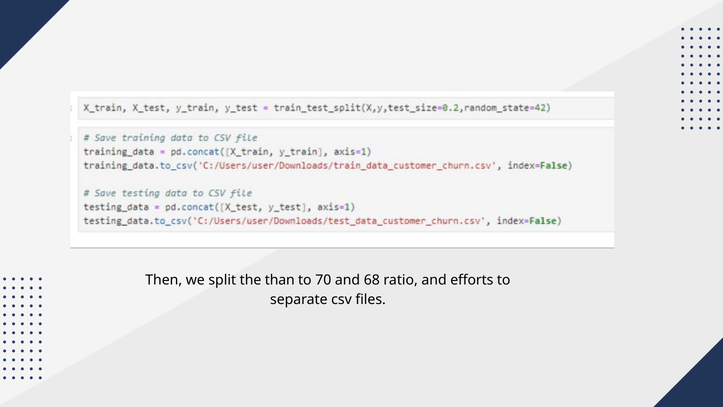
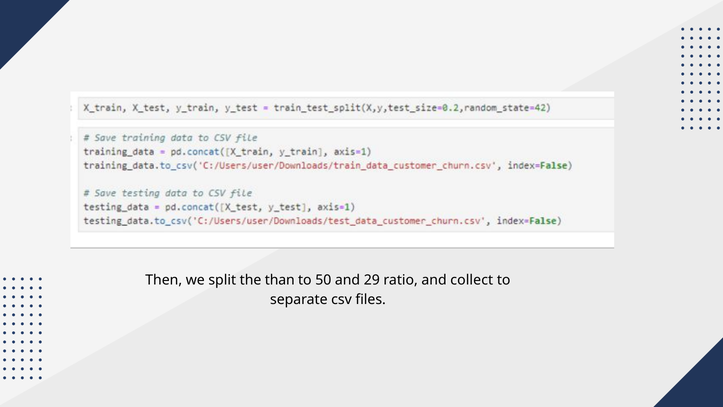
70: 70 -> 50 (323, 280)
68: 68 -> 29 (372, 280)
efforts: efforts -> collect (472, 280)
